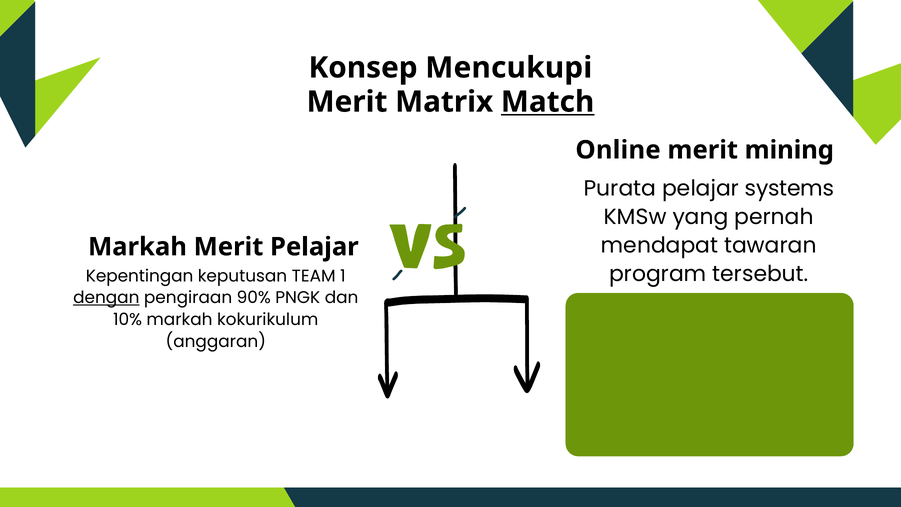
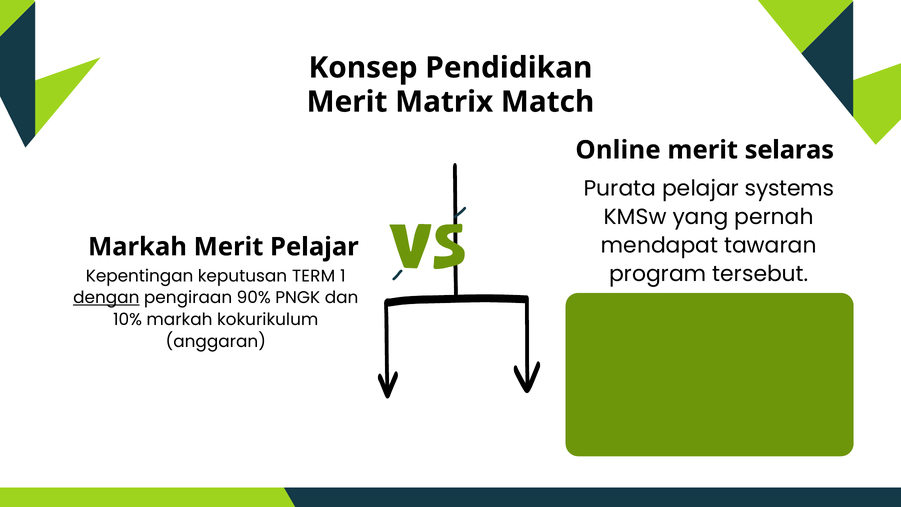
Mencukupi: Mencukupi -> Pendidikan (509, 68)
Match underline: present -> none (548, 102)
mining: mining -> selaras (789, 150)
TEAM: TEAM -> TERM (314, 276)
